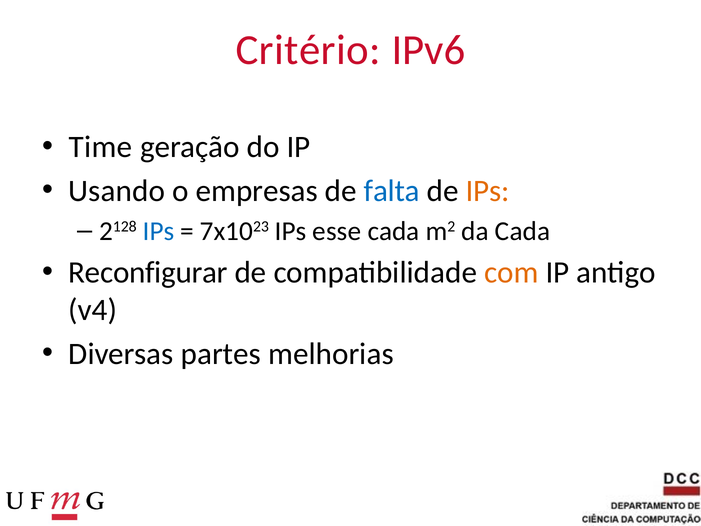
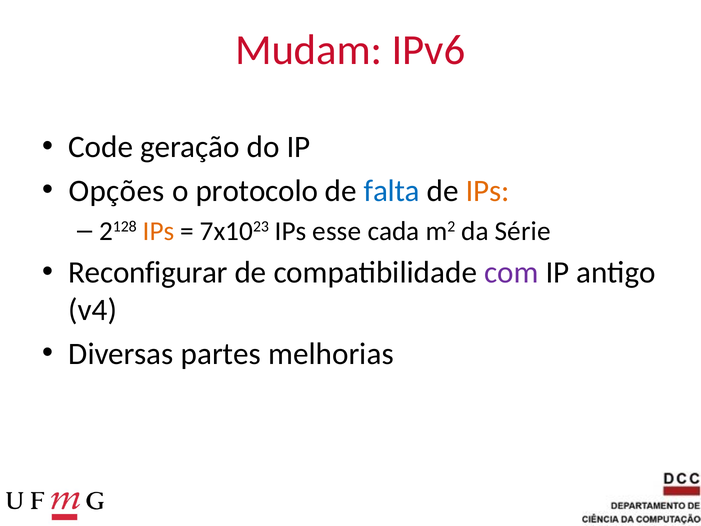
Critério: Critério -> Mudam (309, 50)
Time: Time -> Code (101, 147)
Usando: Usando -> Opções (117, 191)
empresas: empresas -> protocolo (257, 191)
IPs colour: blue -> orange (159, 231)
da Cada: Cada -> Série (523, 231)
com colour: orange -> purple (511, 273)
